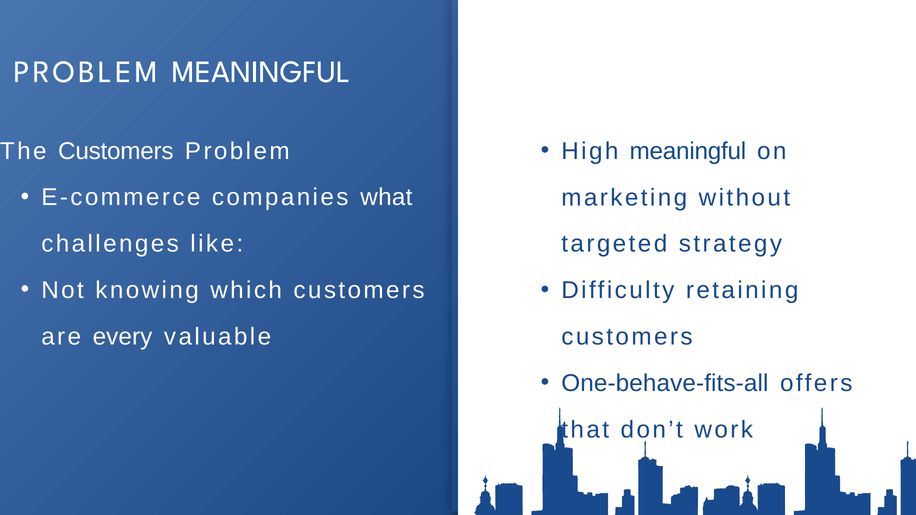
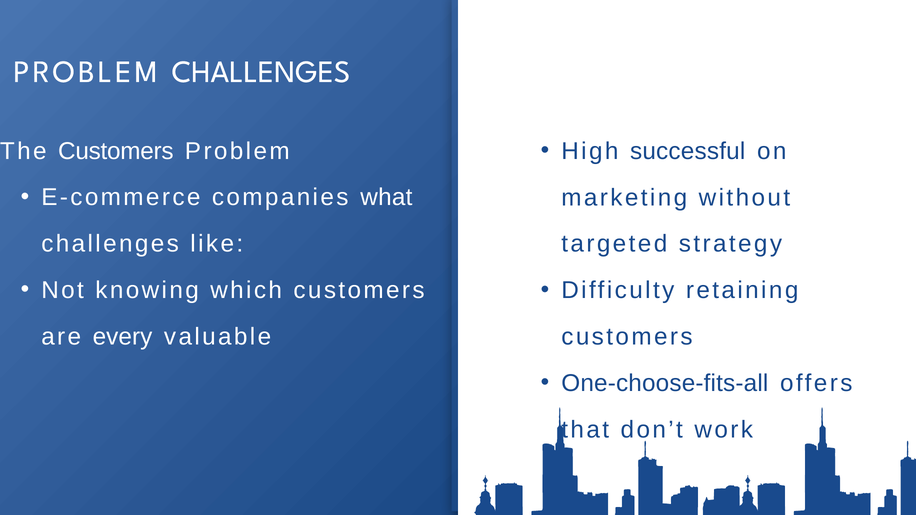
PROBLEM MEANINGFUL: MEANINGFUL -> CHALLENGES (261, 72)
High meaningful: meaningful -> successful (688, 151)
One-behave-fits-all: One-behave-fits-all -> One-choose-fits-all (665, 383)
